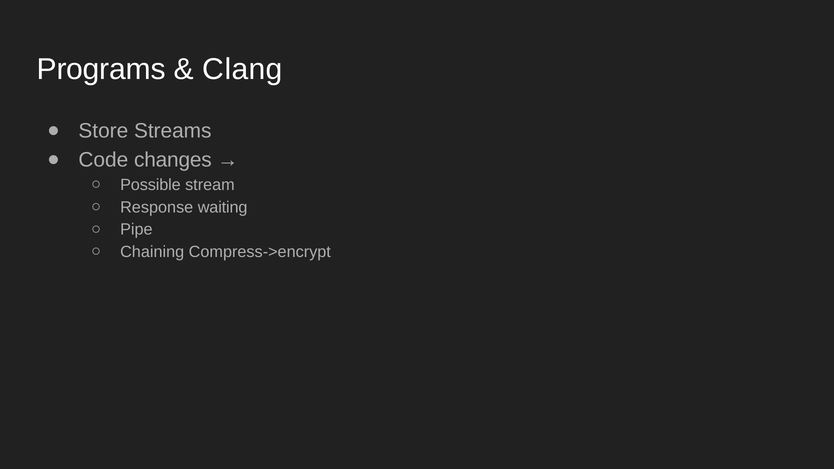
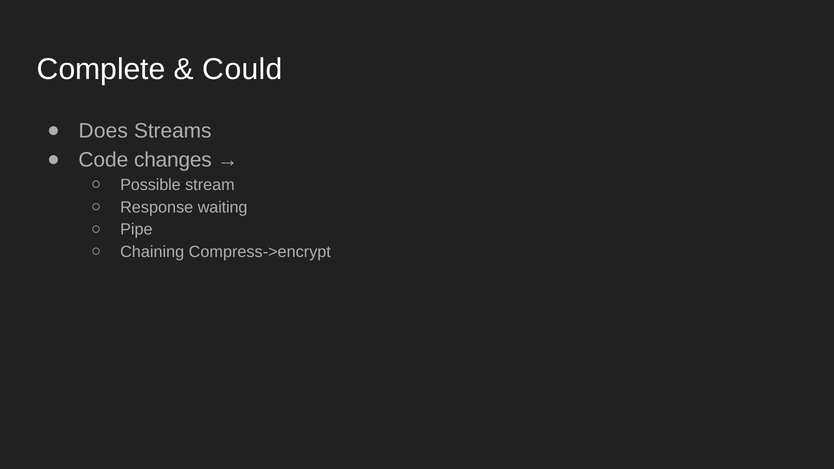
Programs: Programs -> Complete (101, 69)
Clang: Clang -> Could (242, 69)
Store: Store -> Does (103, 131)
